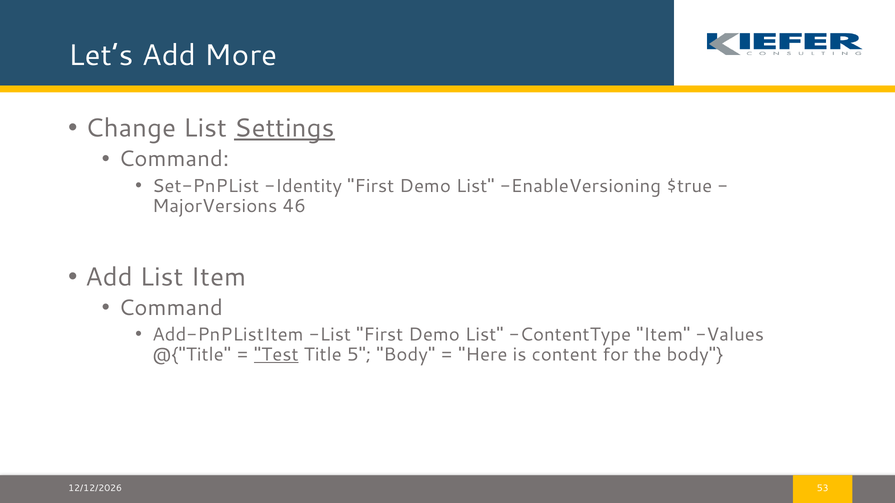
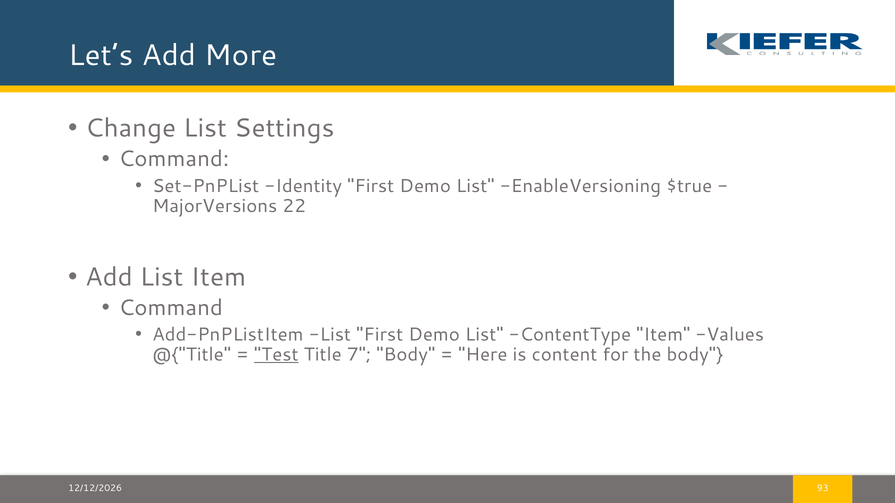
Settings underline: present -> none (285, 128)
46: 46 -> 22 (294, 206)
5: 5 -> 7 (359, 355)
53: 53 -> 93 (823, 489)
